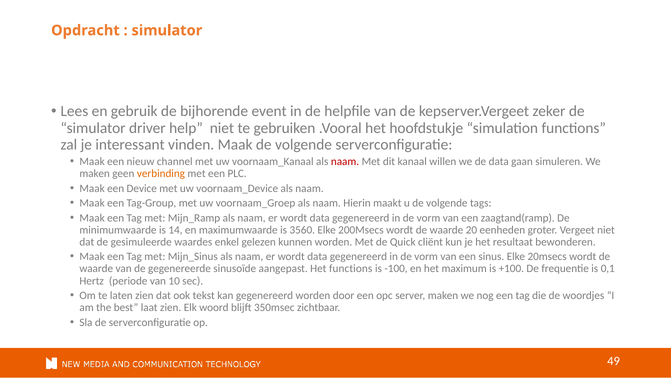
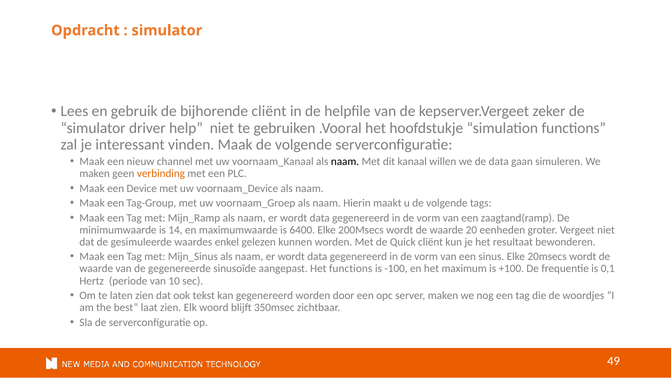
bijhorende event: event -> cliënt (269, 111)
naam colour: red -> black (345, 161)
3560: 3560 -> 6400 (302, 230)
